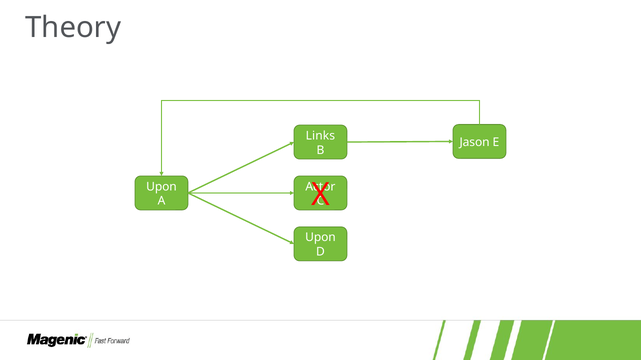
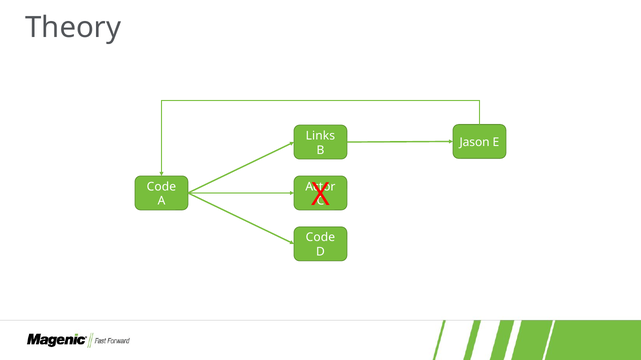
Upon: Upon -> Code (161, 187)
Upon: Upon -> Code (320, 238)
